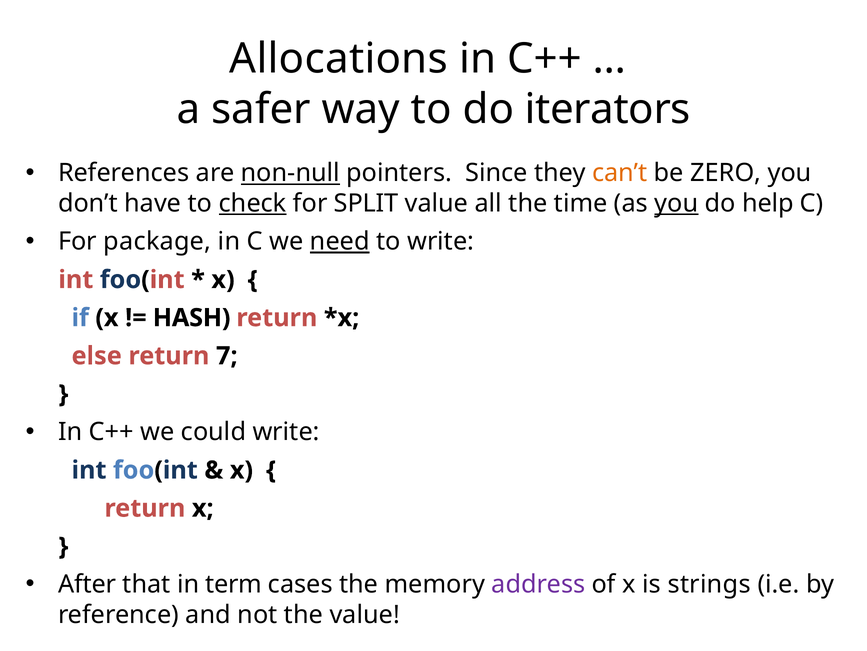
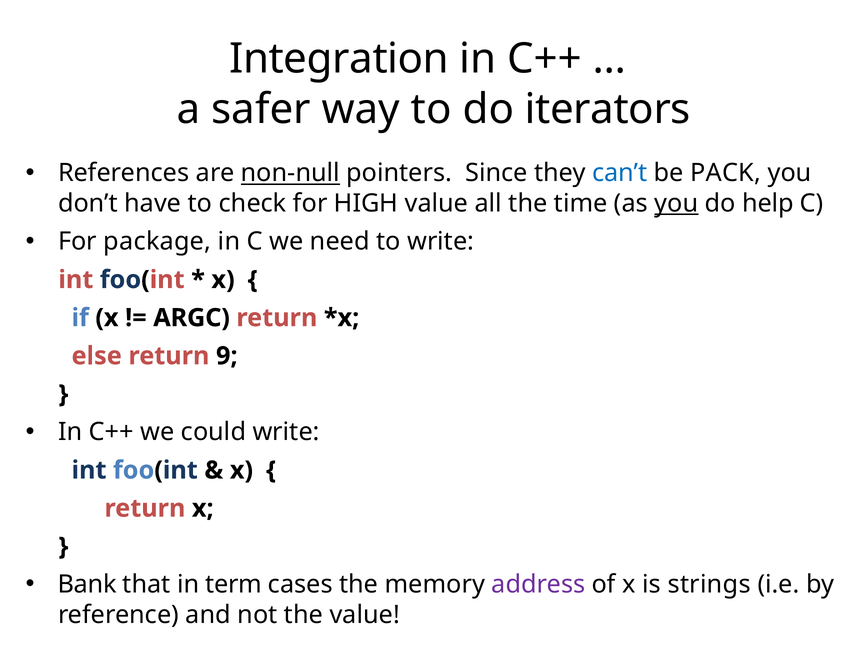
Allocations: Allocations -> Integration (339, 59)
can’t colour: orange -> blue (620, 173)
ZERO: ZERO -> PACK (726, 173)
check underline: present -> none (253, 203)
SPLIT: SPLIT -> HIGH (366, 203)
need underline: present -> none (340, 241)
HASH: HASH -> ARGC (192, 317)
7: 7 -> 9 (227, 356)
After: After -> Bank (87, 584)
